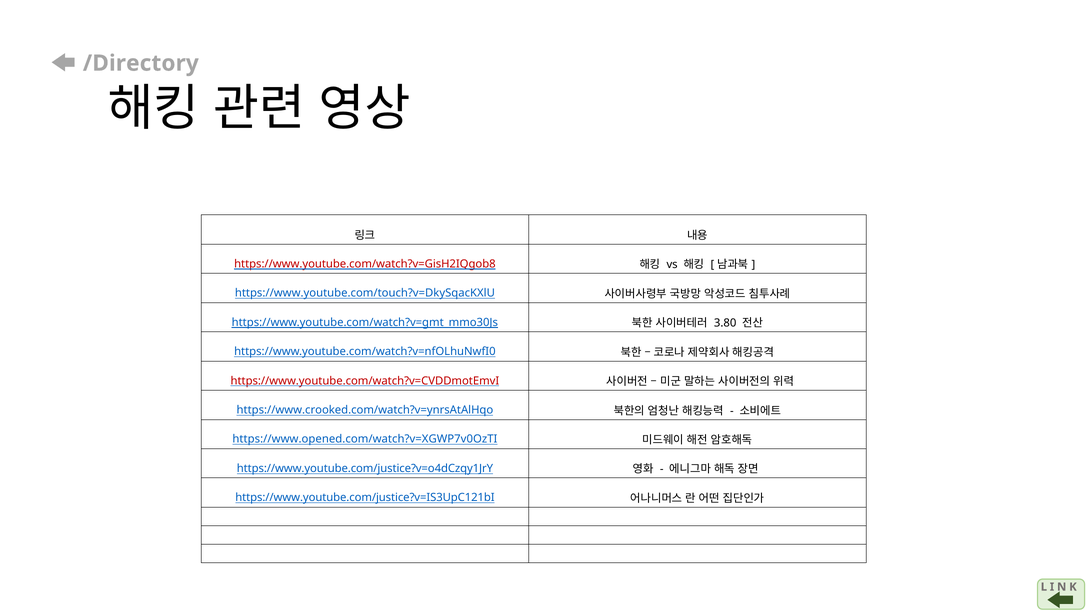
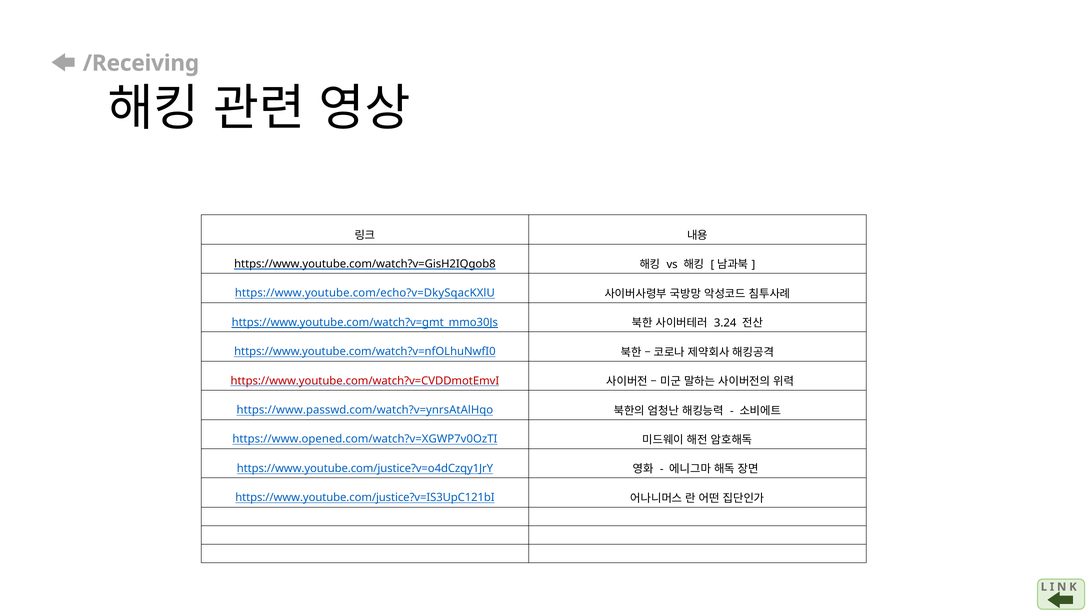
/Directory: /Directory -> /Receiving (141, 63)
https://www.youtube.com/watch?v=GisH2IQgob8 colour: red -> black (365, 264)
https://www.youtube.com/touch?v=DkySqacKXlU: https://www.youtube.com/touch?v=DkySqacKXlU -> https://www.youtube.com/echo?v=DkySqacKXlU (365, 293)
3.80: 3.80 -> 3.24 (725, 323)
https://www.crooked.com/watch?v=ynrsAtAlHqo: https://www.crooked.com/watch?v=ynrsAtAlHqo -> https://www.passwd.com/watch?v=ynrsAtAlHqo (365, 410)
